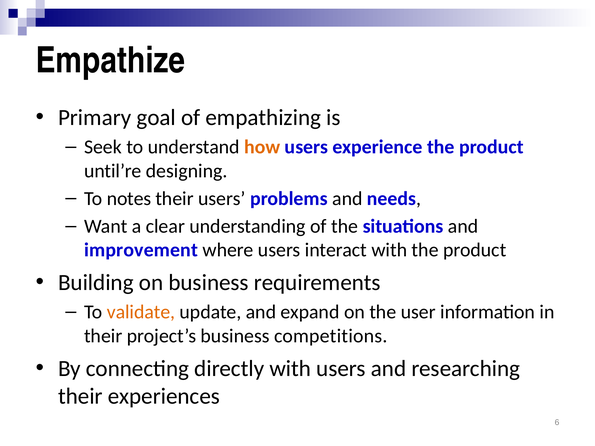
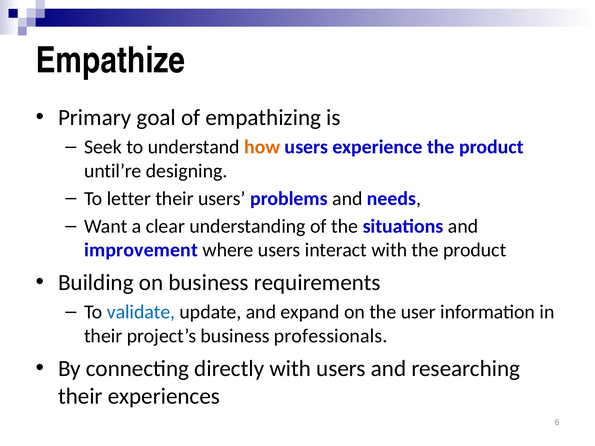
notes: notes -> letter (129, 199)
validate colour: orange -> blue (141, 312)
competitions: competitions -> professionals (331, 336)
